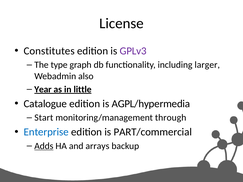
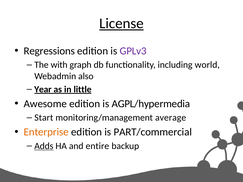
License underline: none -> present (121, 24)
Constitutes: Constitutes -> Regressions (49, 51)
type: type -> with (59, 65)
larger: larger -> world (207, 65)
Catalogue: Catalogue -> Awesome (45, 104)
through: through -> average (171, 118)
Enterprise colour: blue -> orange (46, 132)
arrays: arrays -> entire (97, 146)
